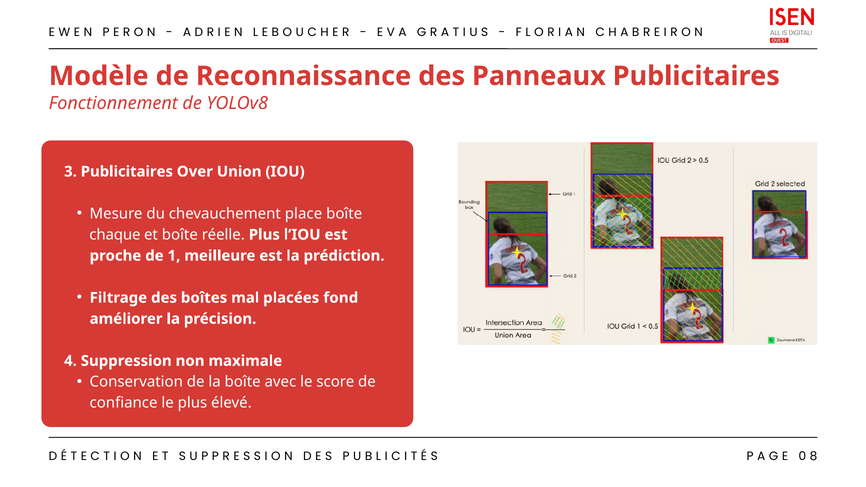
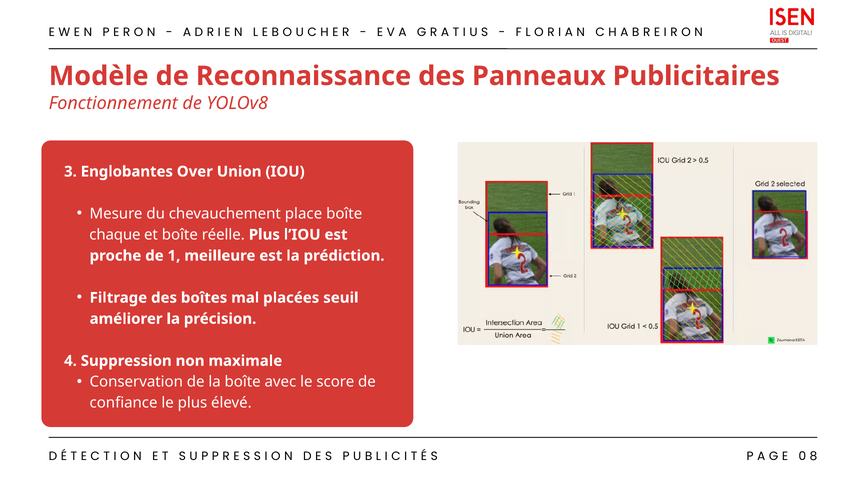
3 Publicitaires: Publicitaires -> Englobantes (127, 172)
fond: fond -> seuil (341, 298)
